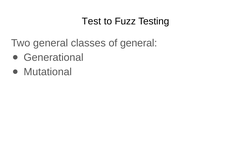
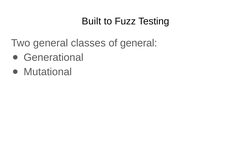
Test: Test -> Built (91, 21)
